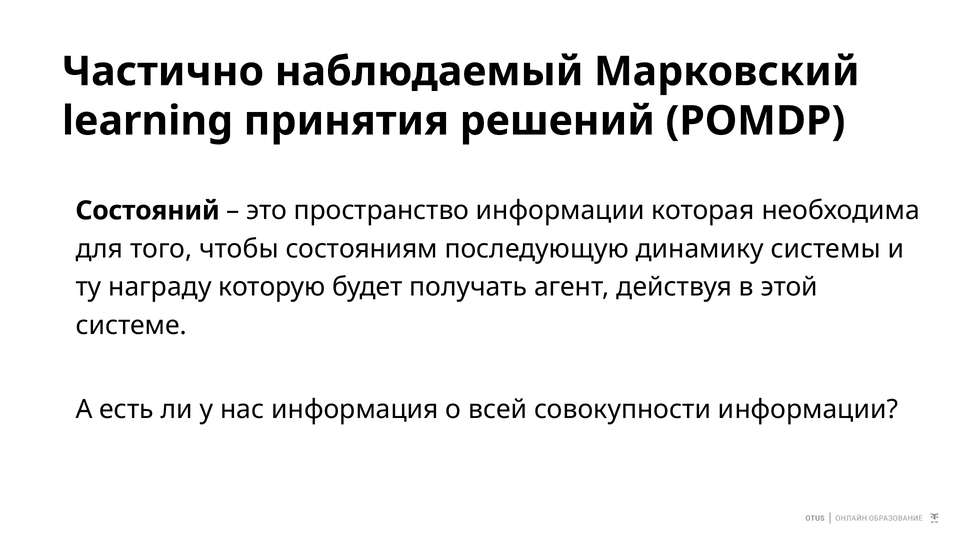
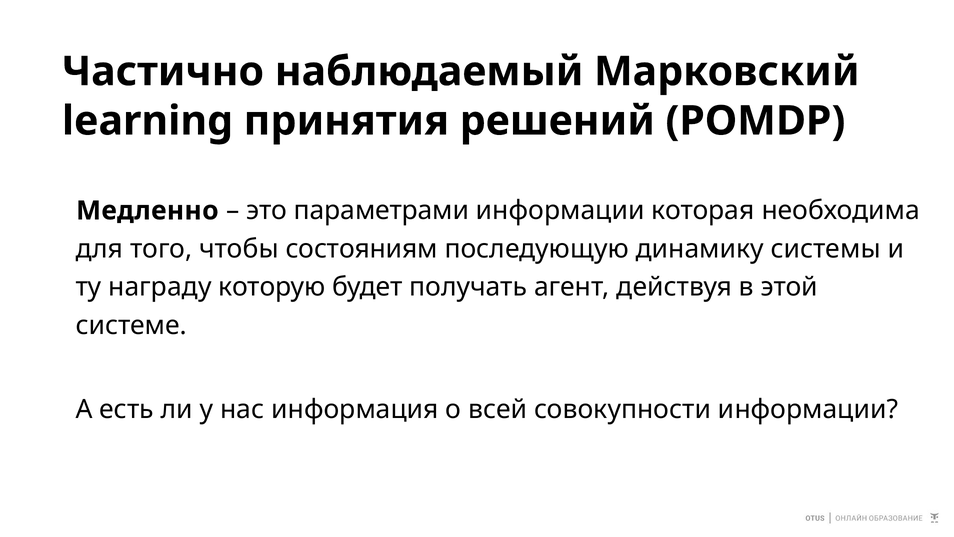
Состояний: Состояний -> Медленно (147, 210)
пространство: пространство -> параметрами (382, 210)
